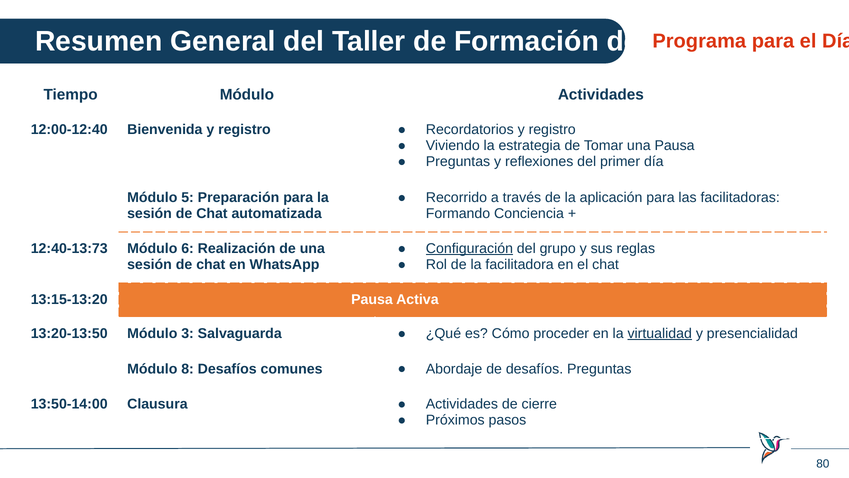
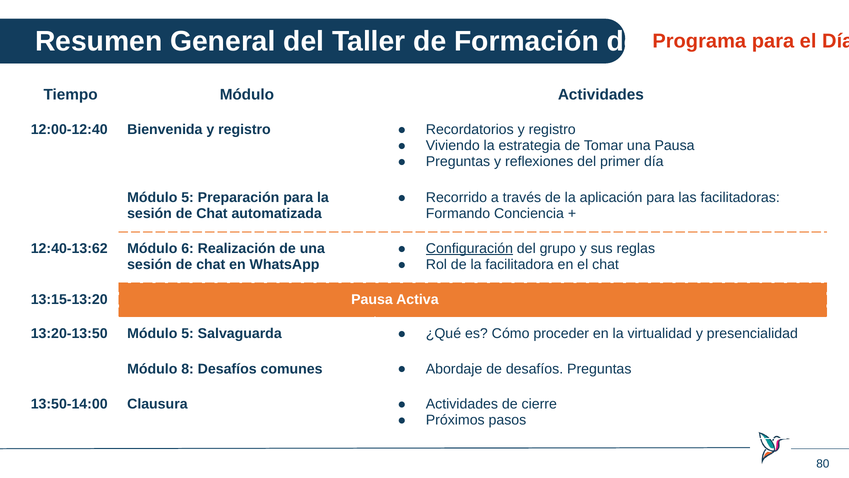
12:40-13:73: 12:40-13:73 -> 12:40-13:62 (69, 248)
13:20-13:50 Módulo 3: 3 -> 5 (188, 333)
virtualidad underline: present -> none (660, 333)
